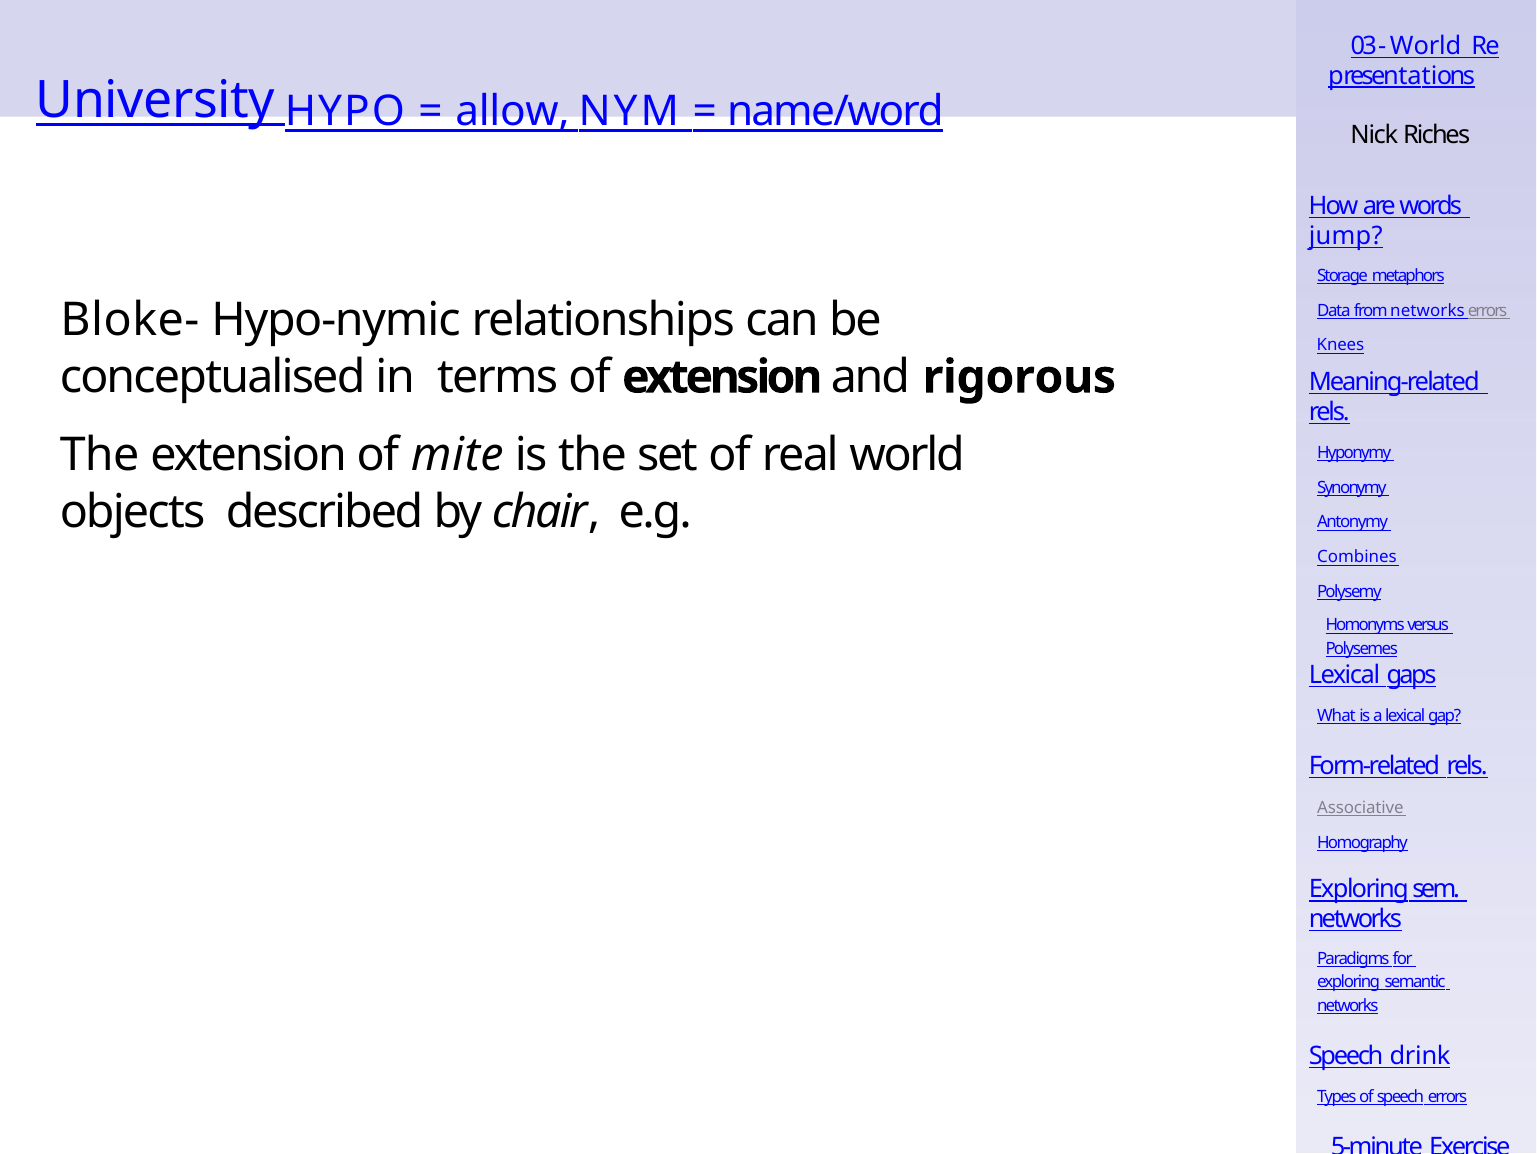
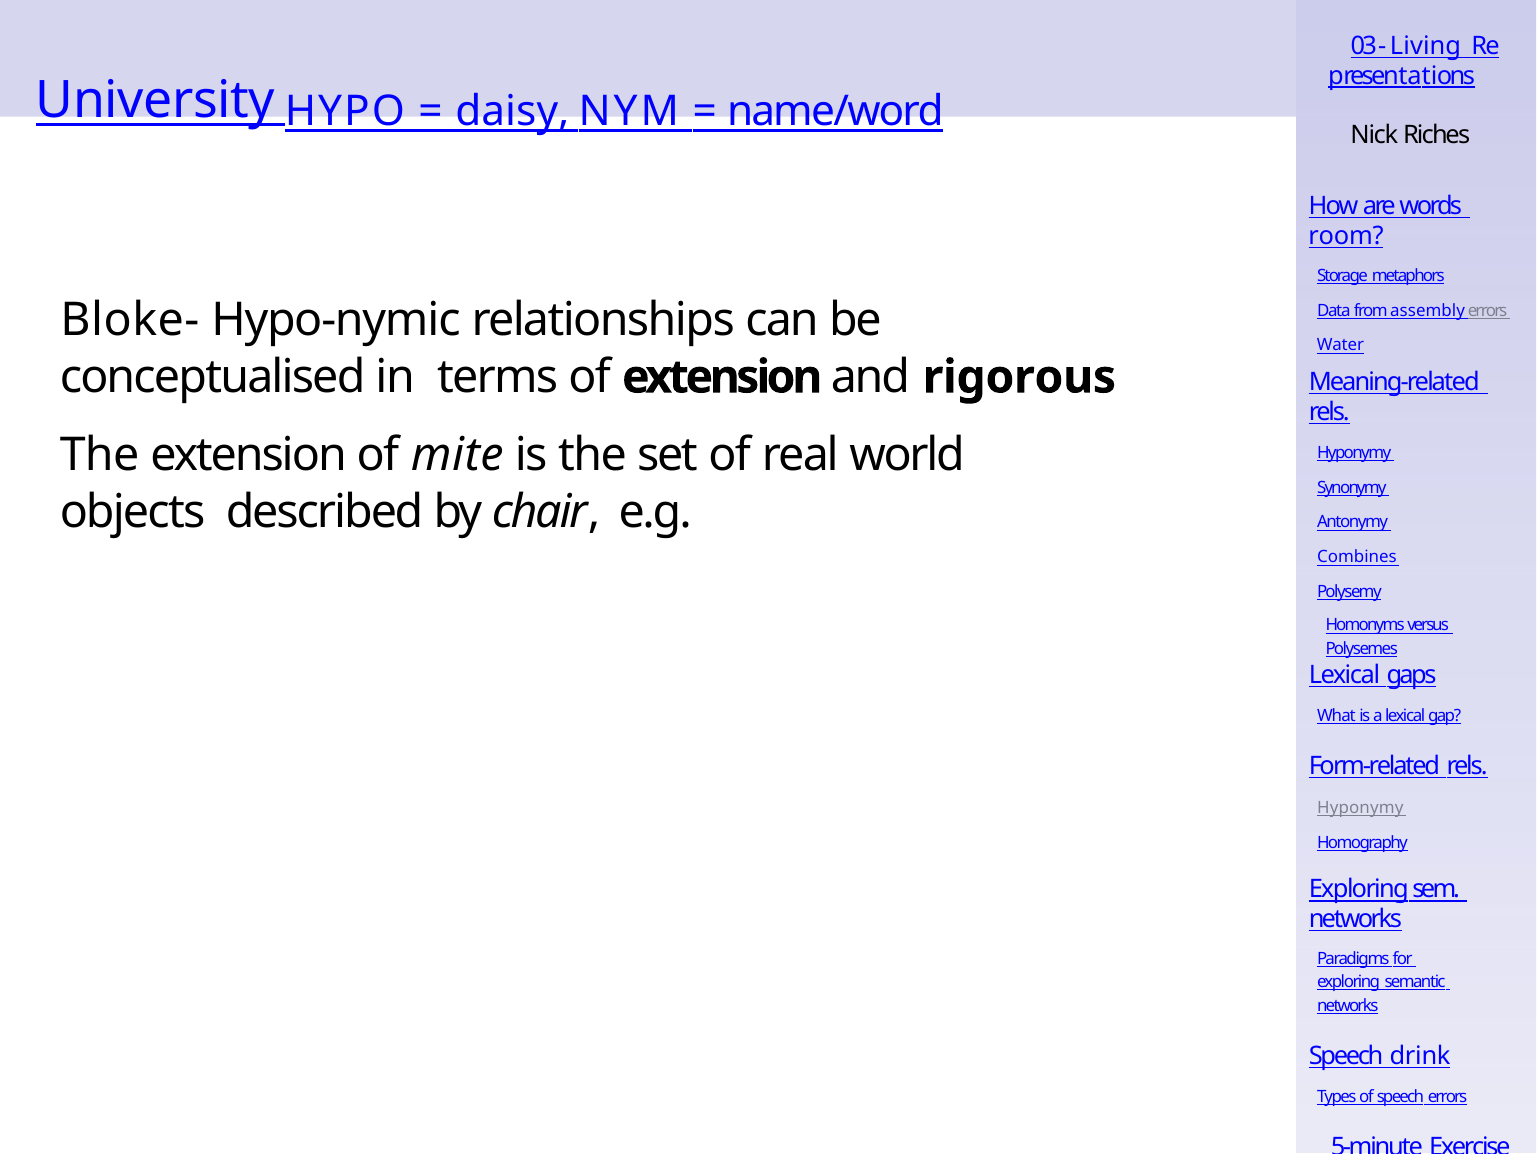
World: World -> Living (1426, 46)
allow: allow -> daisy (512, 111)
jump: jump -> room (1346, 236)
from networks: networks -> assembly (1428, 310)
Knees: Knees -> Water (1340, 345)
Associative: Associative -> Hyponymy (1360, 808)
